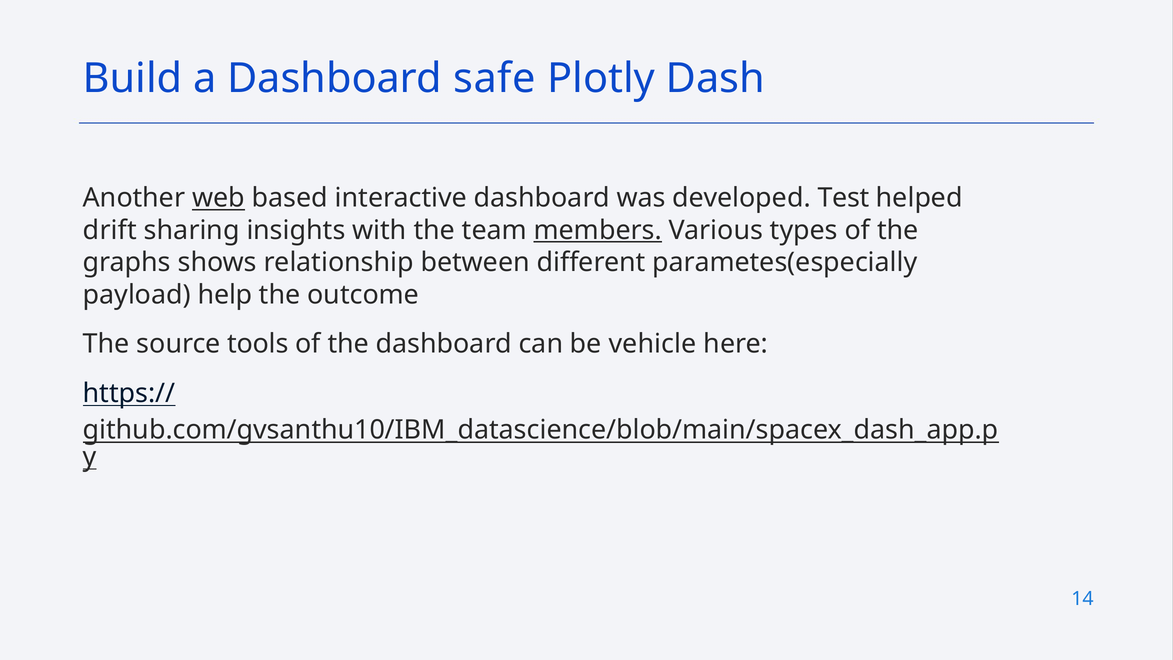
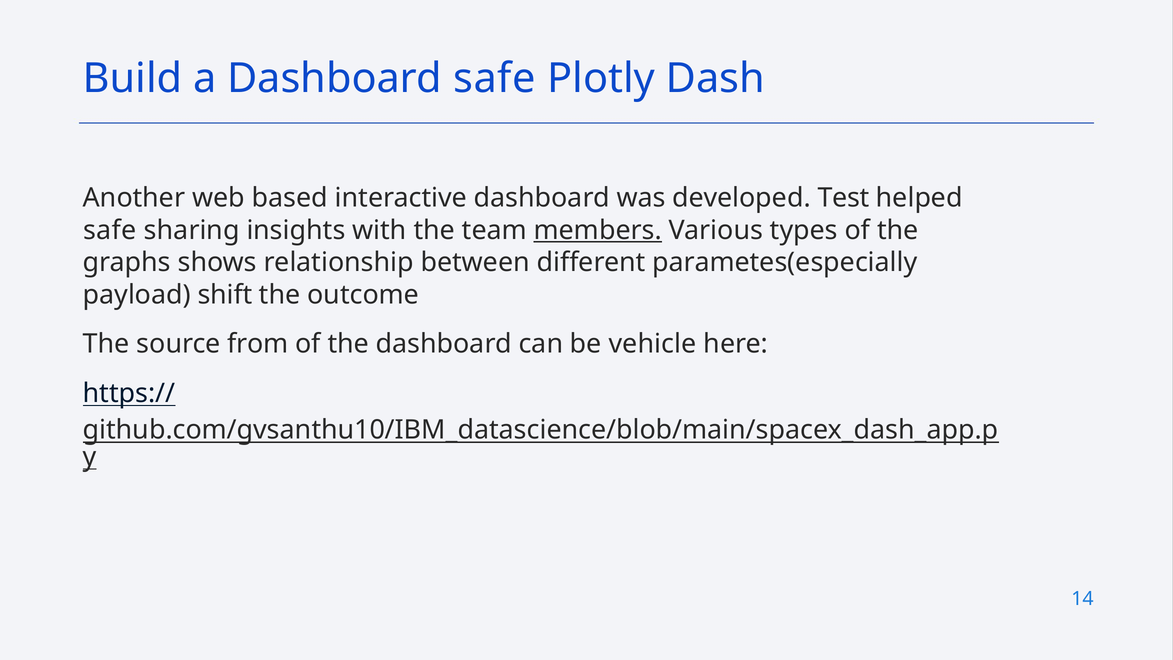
web underline: present -> none (219, 198)
drift: drift -> safe (110, 230)
help: help -> shift (225, 295)
tools: tools -> from (258, 344)
